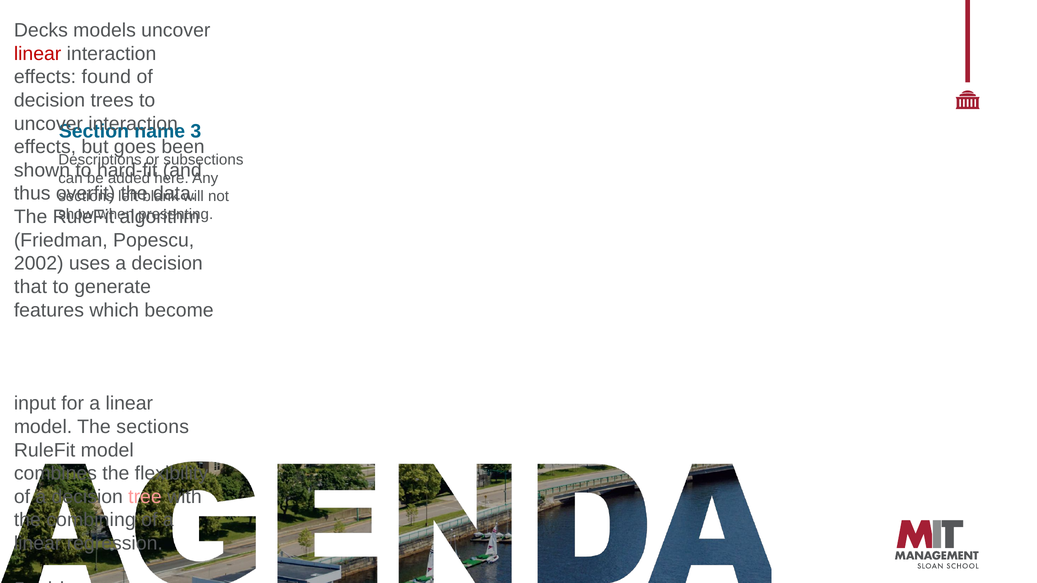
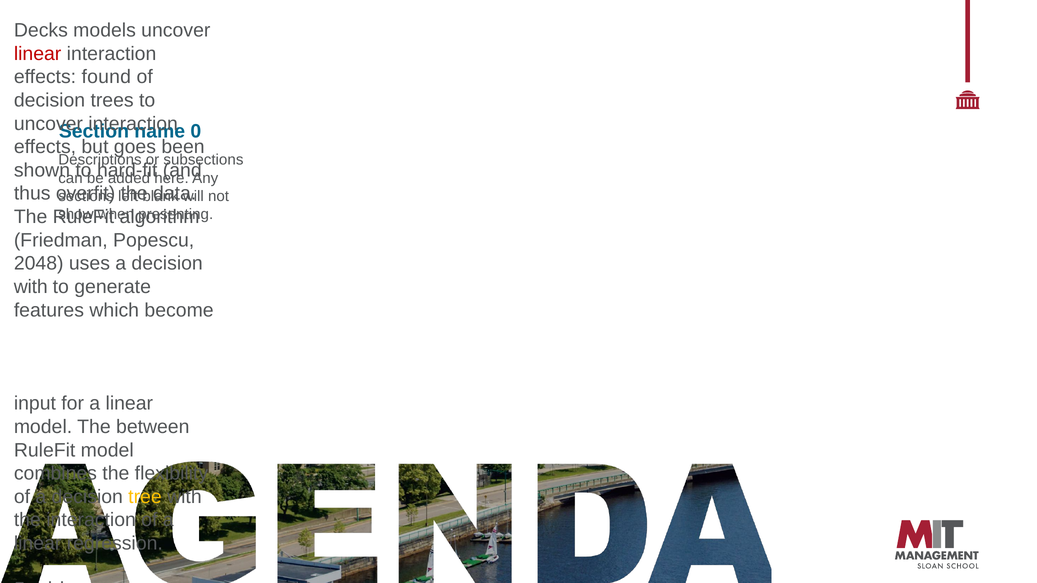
3: 3 -> 0 (196, 132)
2002: 2002 -> 2048 (39, 264)
that: that -> with (31, 287)
The sections: sections -> between (153, 427)
tree colour: pink -> yellow (145, 497)
the combining: combining -> interaction (91, 520)
